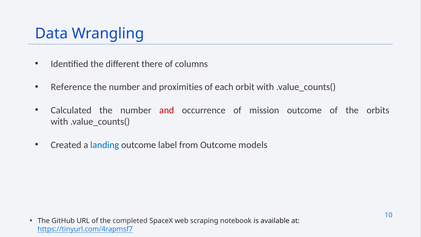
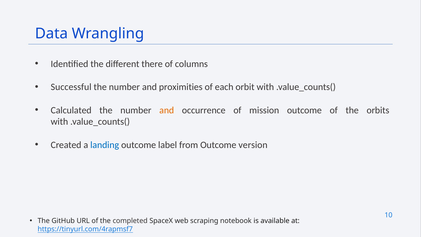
Reference: Reference -> Successful (71, 87)
and colour: red -> orange (167, 110)
models: models -> version (253, 145)
